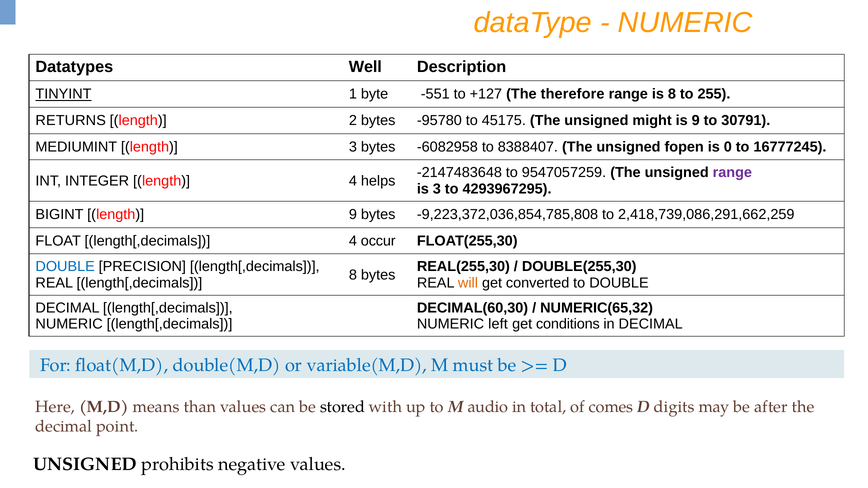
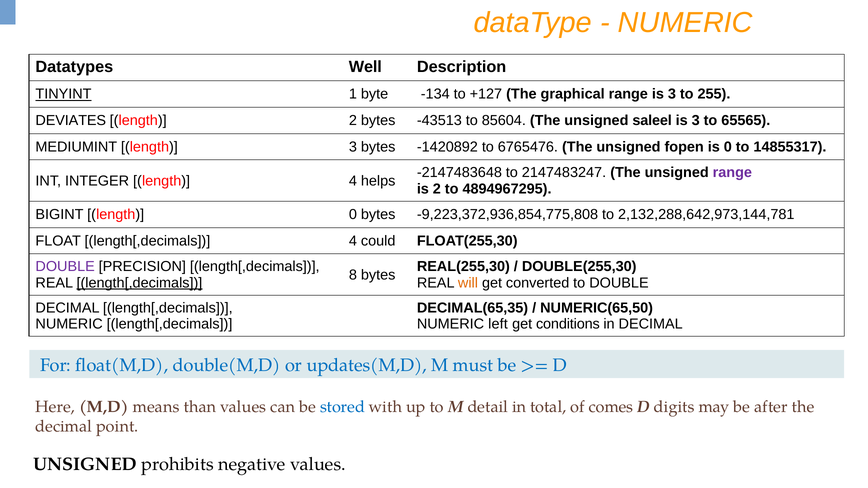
-551: -551 -> -134 (435, 94)
therefore: therefore -> graphical (573, 94)
range is 8: 8 -> 3 (672, 94)
RETURNS: RETURNS -> DEVIATES (71, 121)
-95780: -95780 -> -43513 (439, 121)
45175: 45175 -> 85604 (504, 121)
might: might -> saleel (652, 121)
9: 9 -> 3 (696, 121)
30791: 30791 -> 65565 (746, 121)
-6082958: -6082958 -> -1420892 (447, 147)
8388407: 8388407 -> 6765476 (528, 147)
16777245: 16777245 -> 14855317 (790, 147)
9547057259: 9547057259 -> 2147483247 (564, 173)
is 3: 3 -> 2 (437, 189)
4293967295: 4293967295 -> 4894967295 (507, 189)
length 9: 9 -> 0 (353, 215)
-9,223,372,036,854,785,808: -9,223,372,036,854,785,808 -> -9,223,372,936,854,775,808 (508, 215)
2,418,739,086,291,662,259: 2,418,739,086,291,662,259 -> 2,132,288,642,973,144,781 (706, 215)
occur: occur -> could (378, 241)
DOUBLE colour: blue -> purple (65, 267)
length[,decimals underline: none -> present (139, 283)
DECIMAL(60,30: DECIMAL(60,30 -> DECIMAL(65,35 (473, 308)
NUMERIC(65,32: NUMERIC(65,32 -> NUMERIC(65,50 (597, 308)
variable(M,D: variable(M,D -> updates(M,D (367, 365)
stored colour: black -> blue (342, 407)
audio: audio -> detail (488, 407)
